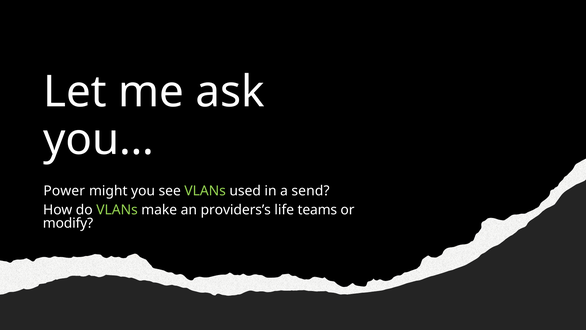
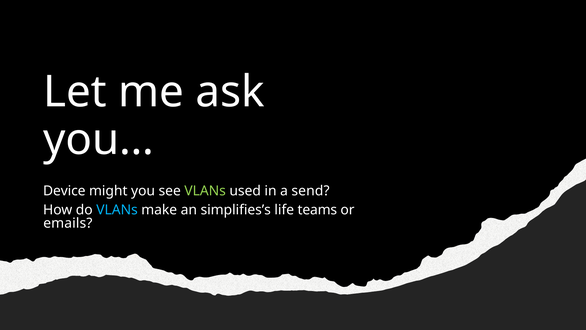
Power: Power -> Device (64, 191)
VLANs colour: light green -> light blue (117, 210)
providers’s: providers’s -> simplifies’s (236, 210)
modify: modify -> emails (68, 223)
